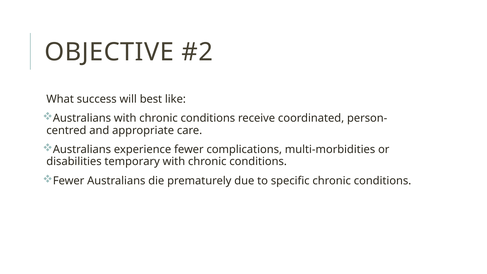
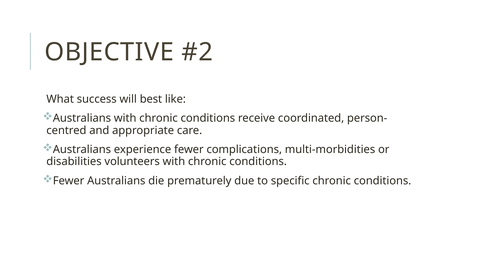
temporary: temporary -> volunteers (132, 161)
